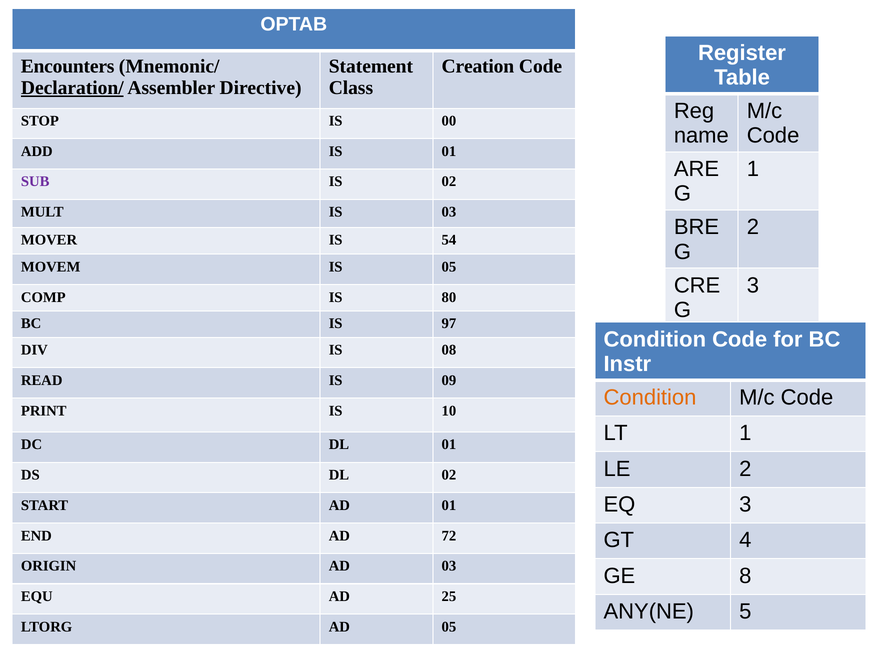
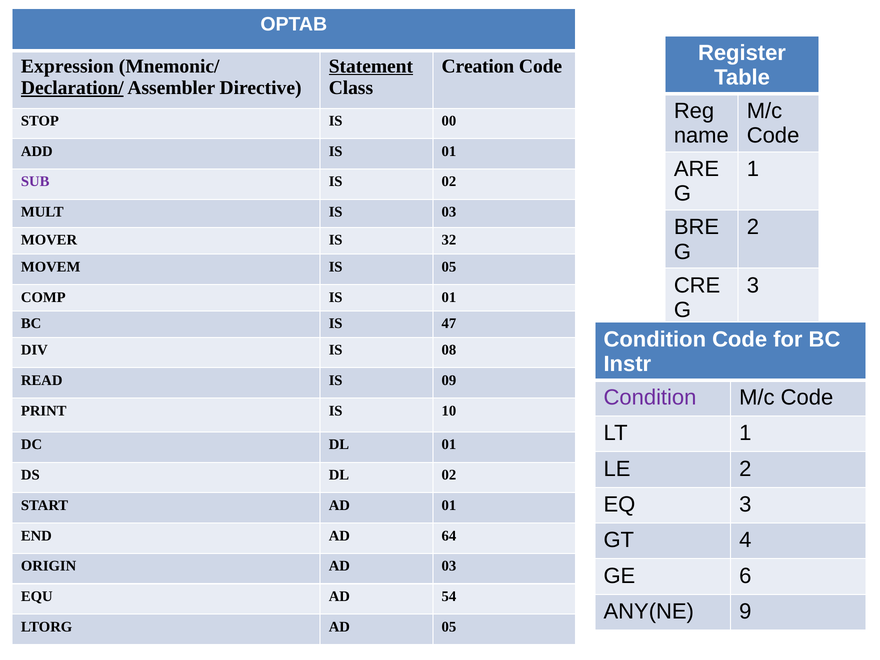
Encounters: Encounters -> Expression (67, 66)
Statement underline: none -> present (371, 66)
54: 54 -> 32 (449, 240)
COMP IS 80: 80 -> 01 (449, 297)
97: 97 -> 47 (449, 324)
Condition colour: orange -> purple (650, 397)
72: 72 -> 64 (449, 536)
8: 8 -> 6 (745, 576)
25: 25 -> 54 (449, 596)
5: 5 -> 9 (745, 612)
